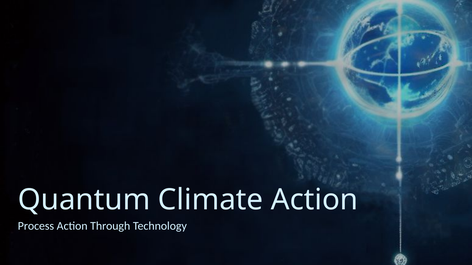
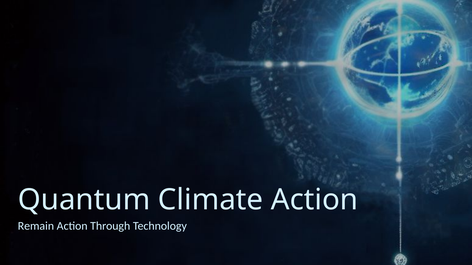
Process: Process -> Remain (36, 226)
